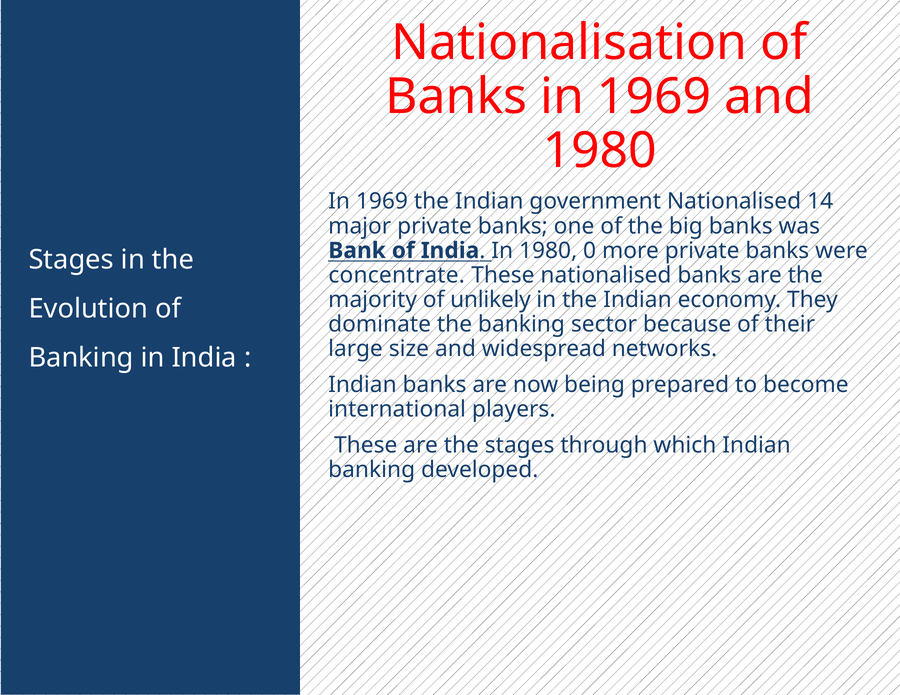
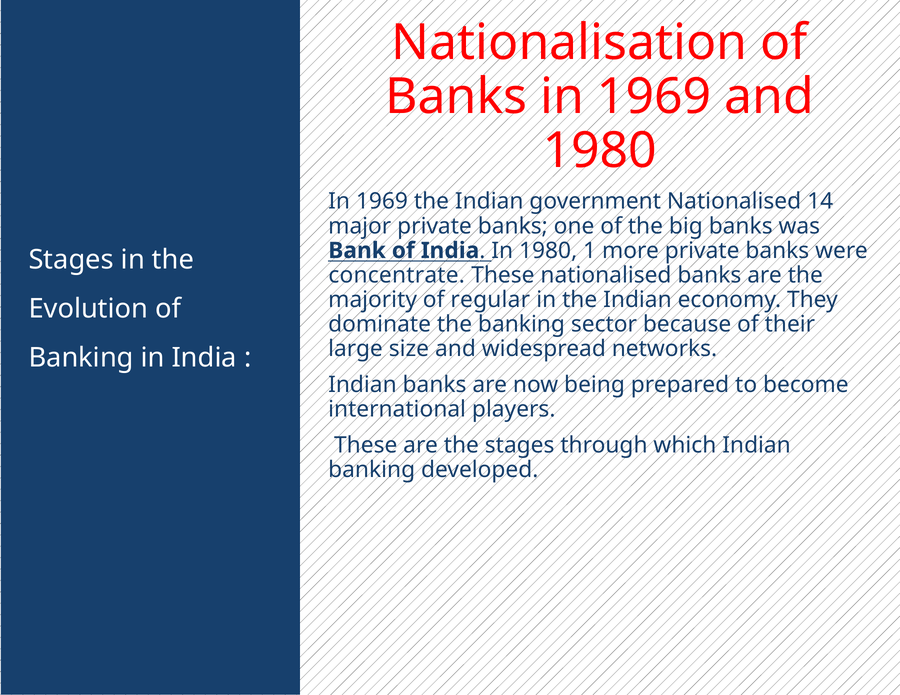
0: 0 -> 1 (590, 251)
unlikely: unlikely -> regular (490, 300)
